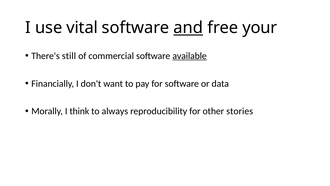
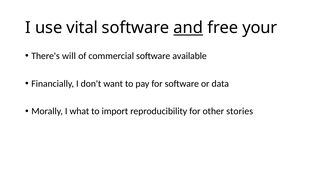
still: still -> will (69, 56)
available underline: present -> none (190, 56)
think: think -> what (79, 111)
always: always -> import (115, 111)
